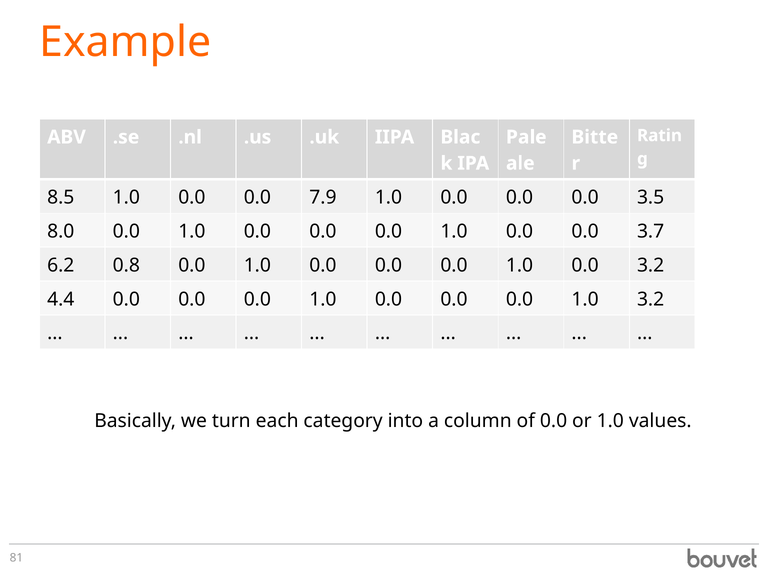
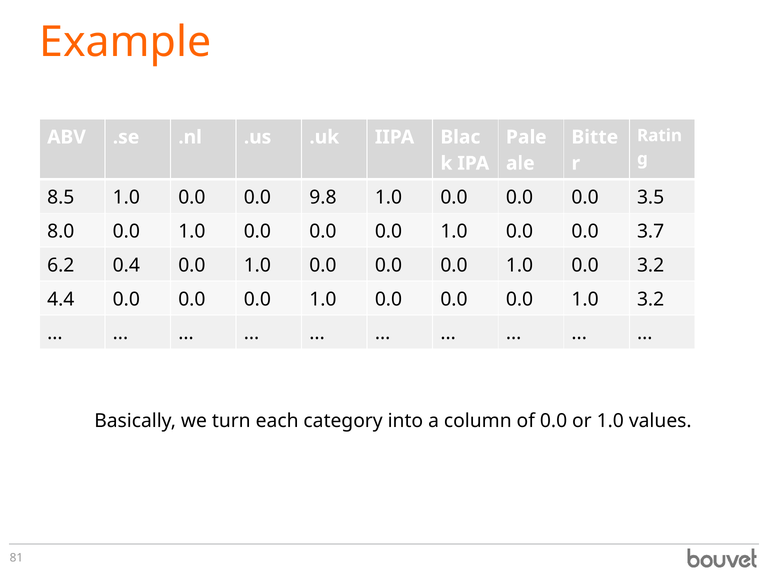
7.9: 7.9 -> 9.8 (323, 197)
0.8: 0.8 -> 0.4 (126, 265)
